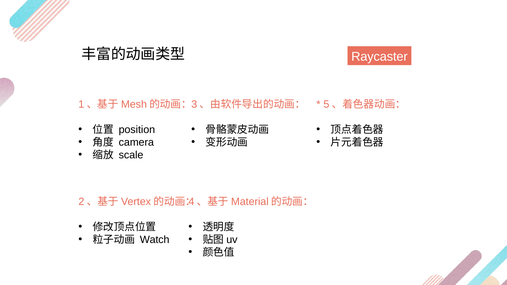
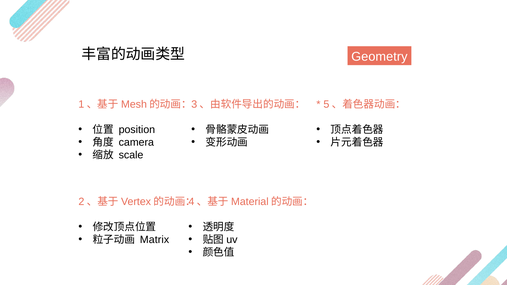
Raycaster: Raycaster -> Geometry (379, 57)
Watch: Watch -> Matrix (155, 240)
